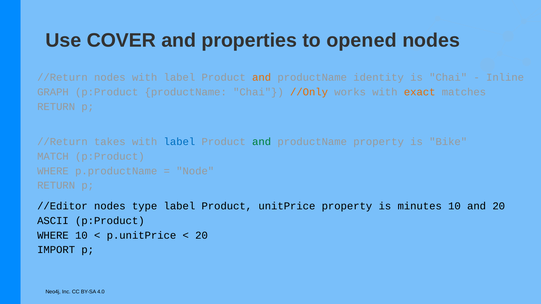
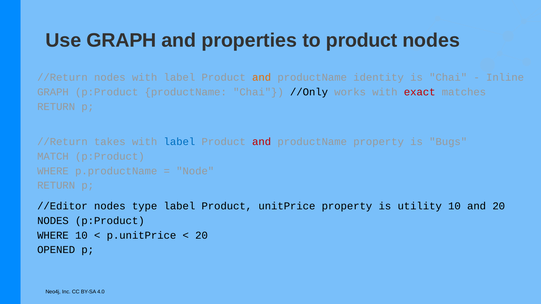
Use COVER: COVER -> GRAPH (121, 40)
to opened: opened -> product (362, 40)
//Only colour: orange -> black (309, 92)
exact colour: orange -> red (420, 92)
and colour: green -> red (262, 142)
Bike: Bike -> Bugs (448, 142)
minutes: minutes -> utility (420, 206)
ASCII: ASCII -> NODES (53, 221)
IMPORT: IMPORT -> OPENED (56, 250)
